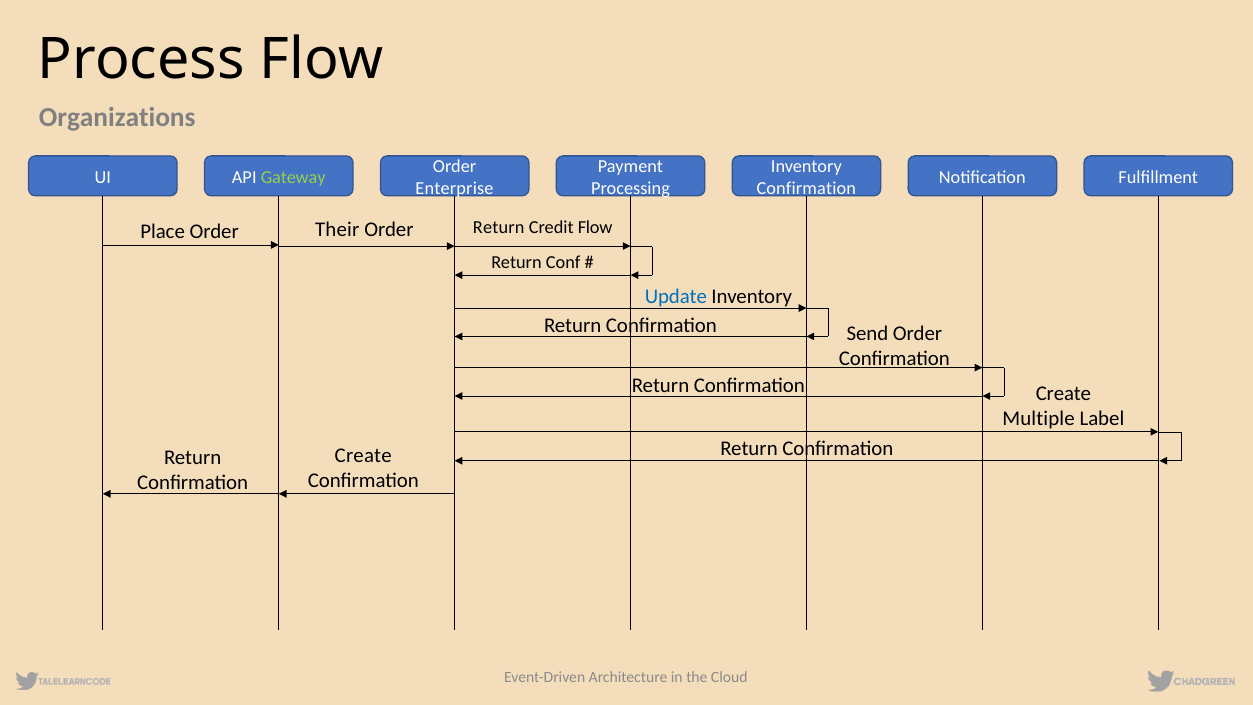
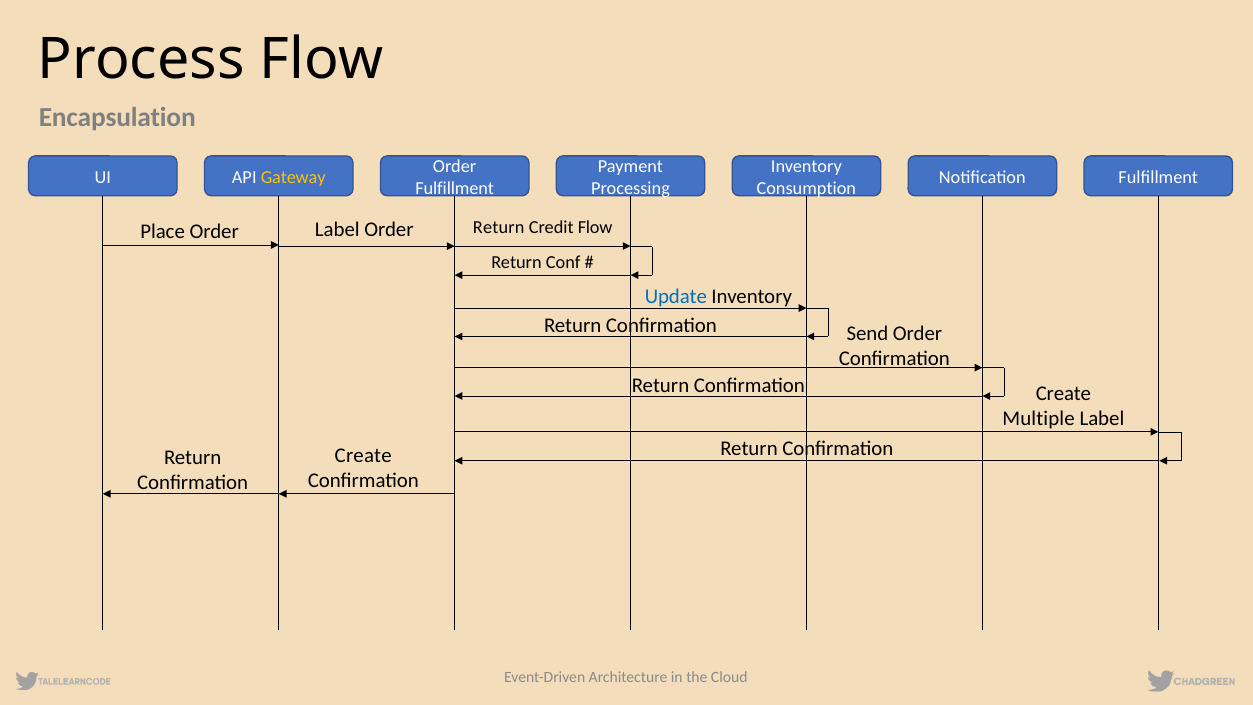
Organizations: Organizations -> Encapsulation (117, 117)
Gateway colour: light green -> yellow (293, 177)
Enterprise: Enterprise -> Fulfillment (455, 188)
Confirmation: Confirmation -> Consumption (806, 188)
Order Their: Their -> Label (337, 230)
